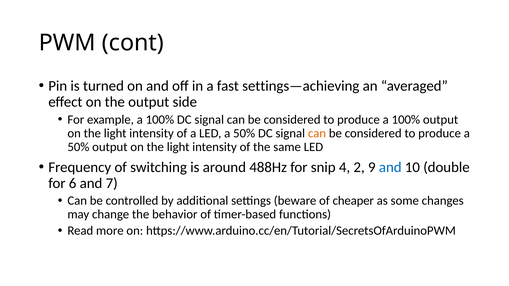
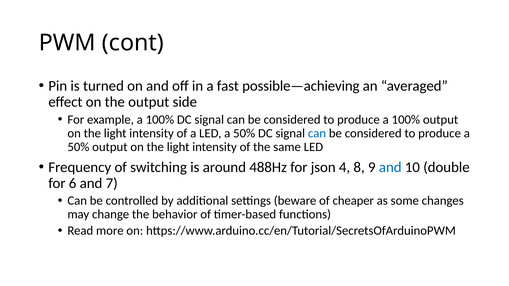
settings—achieving: settings—achieving -> possible—achieving (301, 86)
can colour: orange -> blue (317, 133)
snip: snip -> json (323, 167)
2: 2 -> 8 (359, 167)
